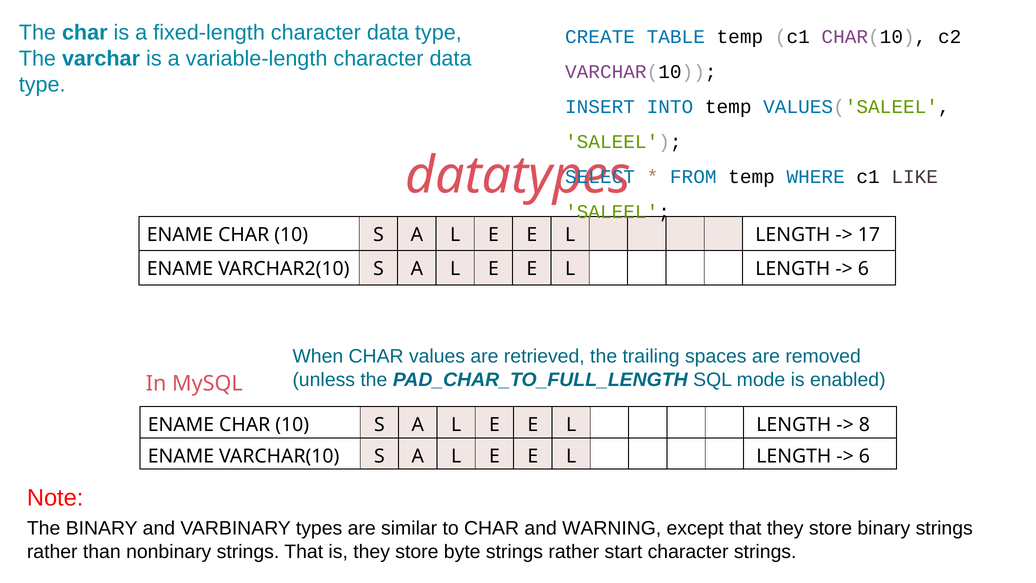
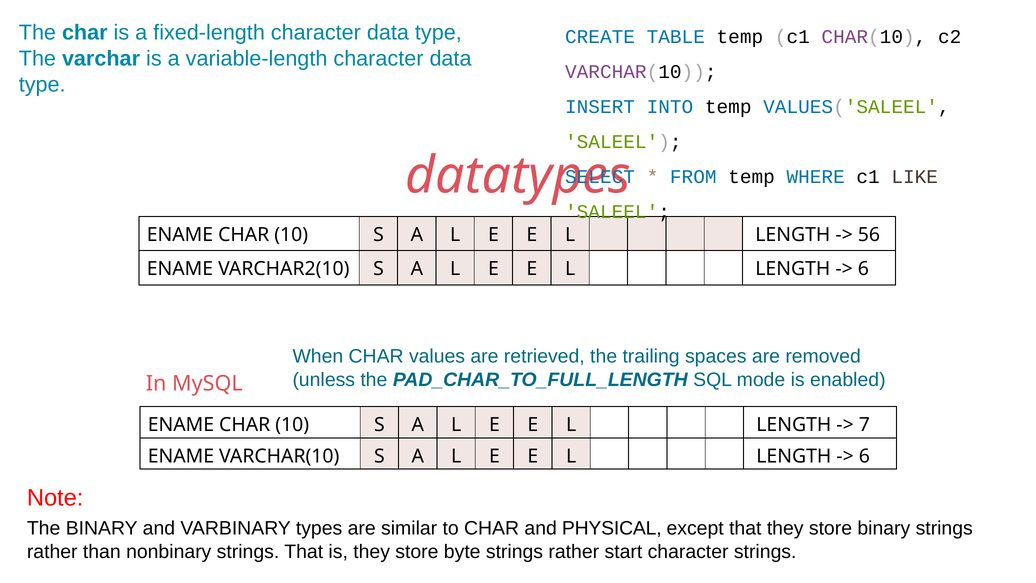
17: 17 -> 56 (869, 234)
8: 8 -> 7 (864, 424)
WARNING: WARNING -> PHYSICAL (612, 528)
